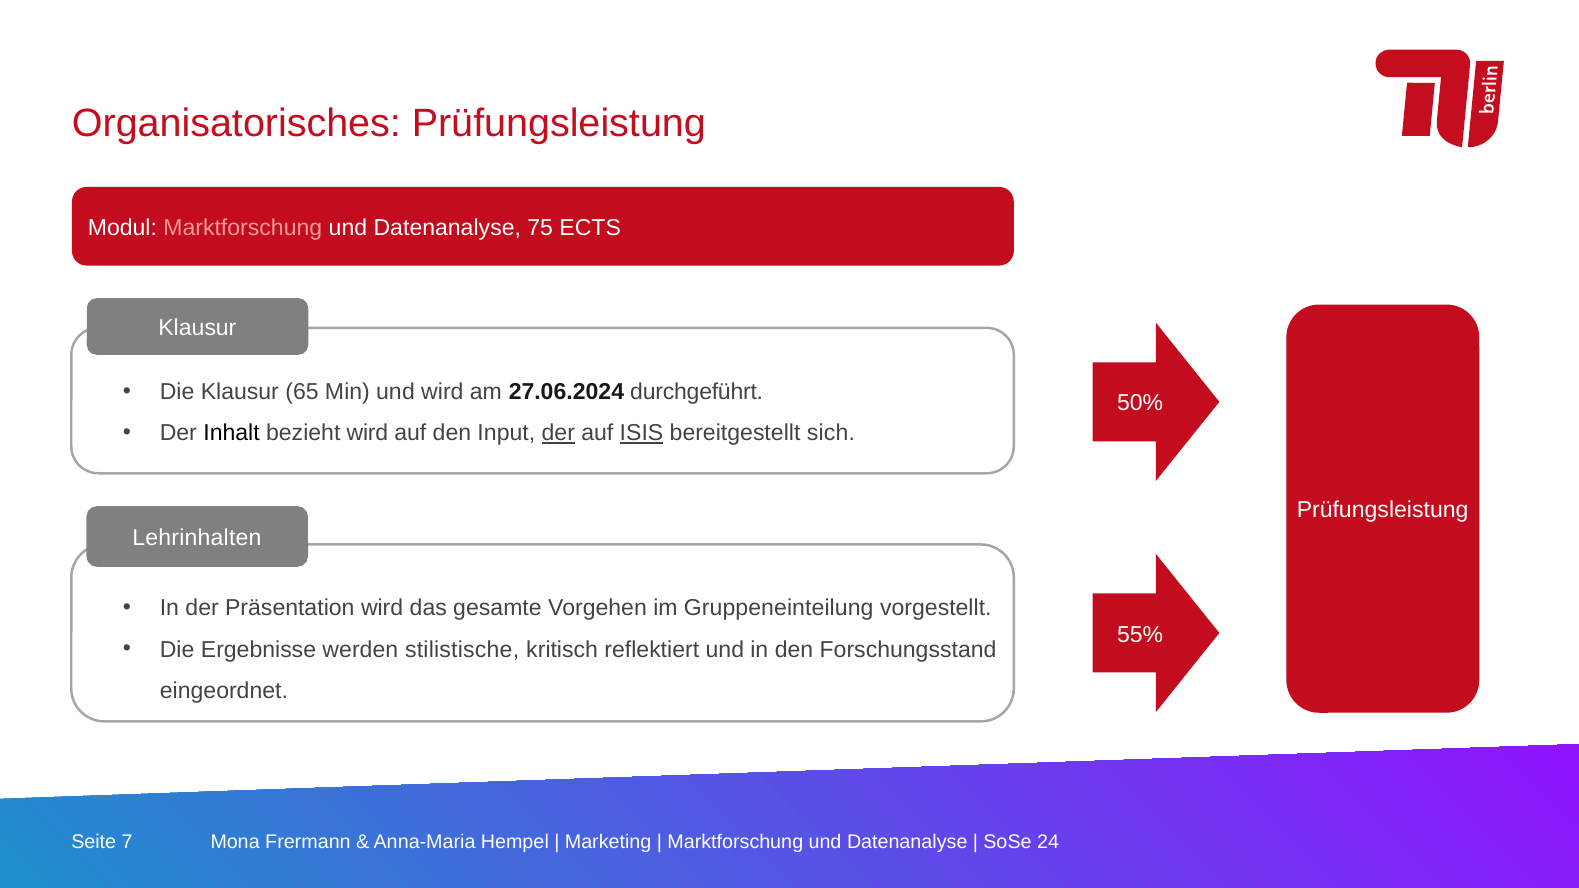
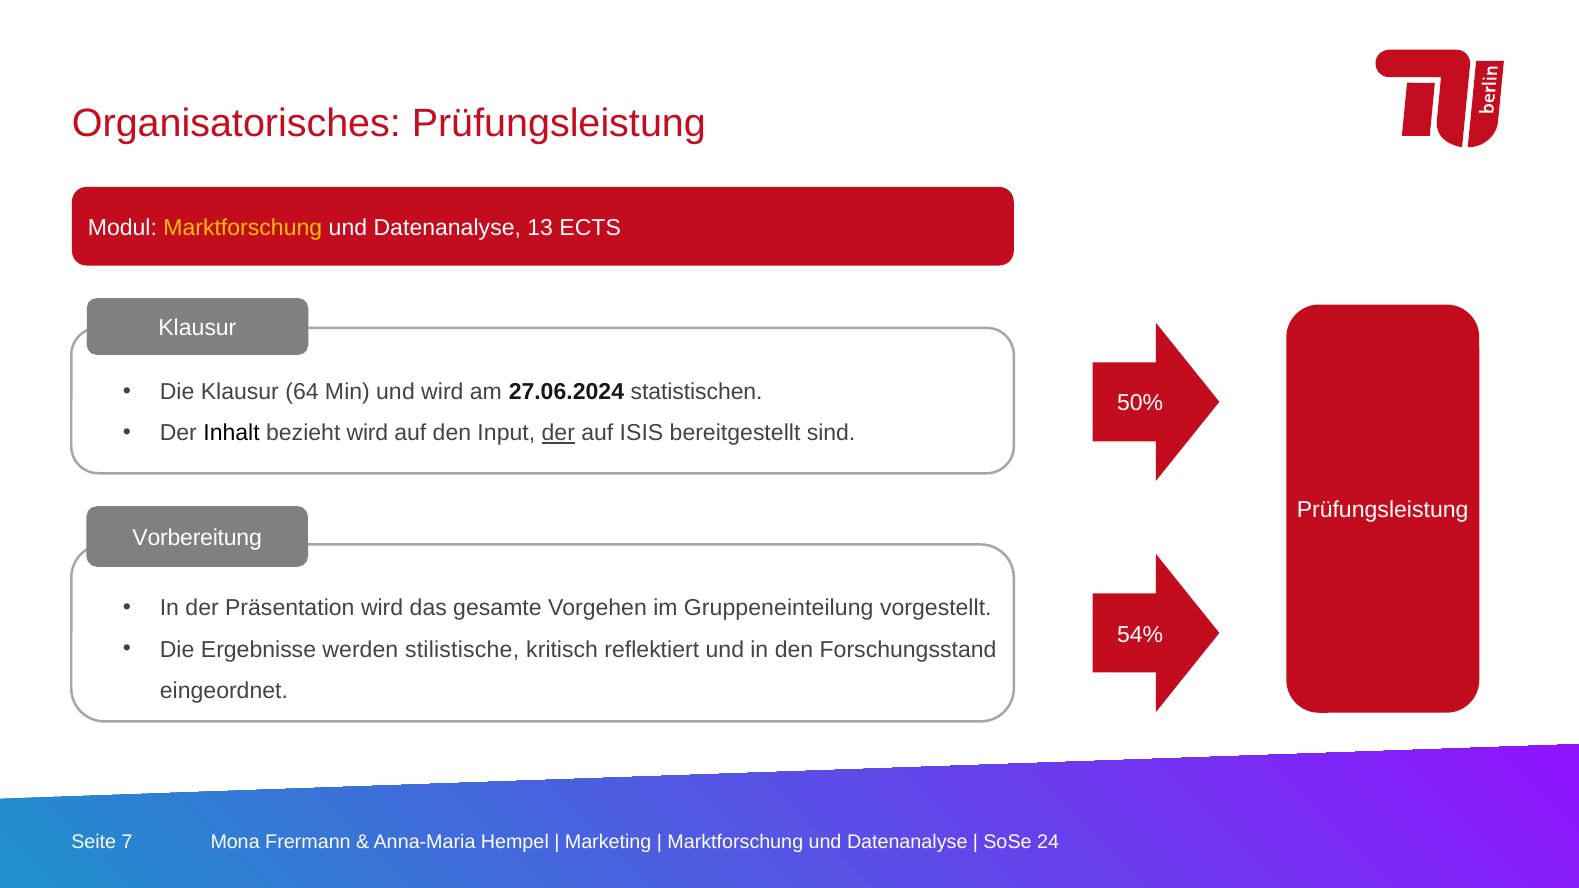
Marktforschung colour: pink -> yellow (243, 228)
75: 75 -> 13 (540, 228)
65: 65 -> 64 (302, 392)
durchgeführt: durchgeführt -> statistischen (697, 392)
ISIS underline: present -> none (641, 433)
sich: sich -> sind (831, 433)
Lehrinhalten: Lehrinhalten -> Vorbereitung (197, 538)
55%: 55% -> 54% (1140, 635)
